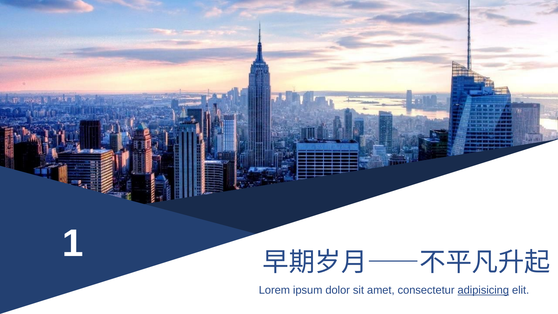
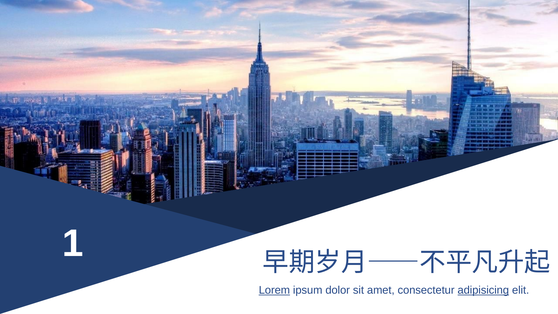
Lorem underline: none -> present (274, 290)
